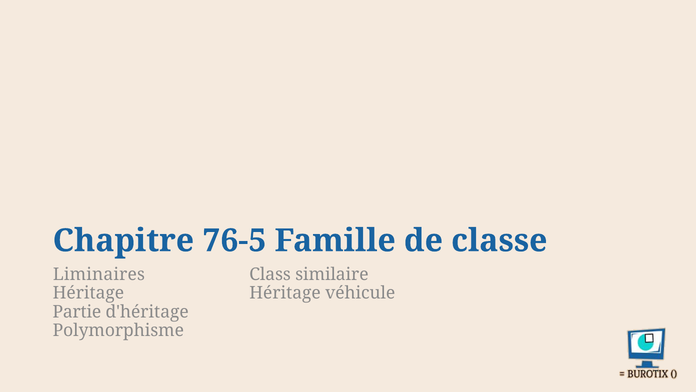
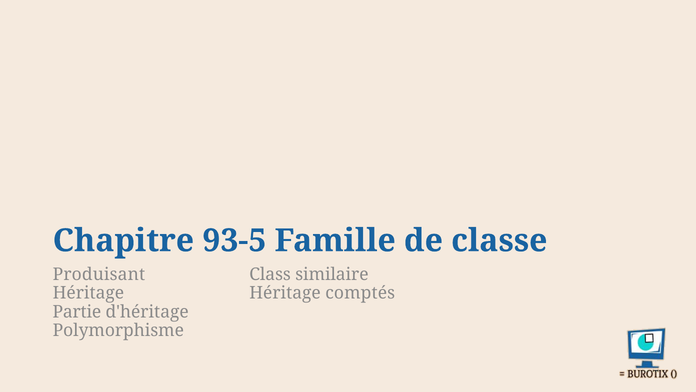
76-5: 76-5 -> 93-5 (234, 240)
Liminaires: Liminaires -> Produisant (99, 274)
véhicule: véhicule -> comptés (360, 293)
